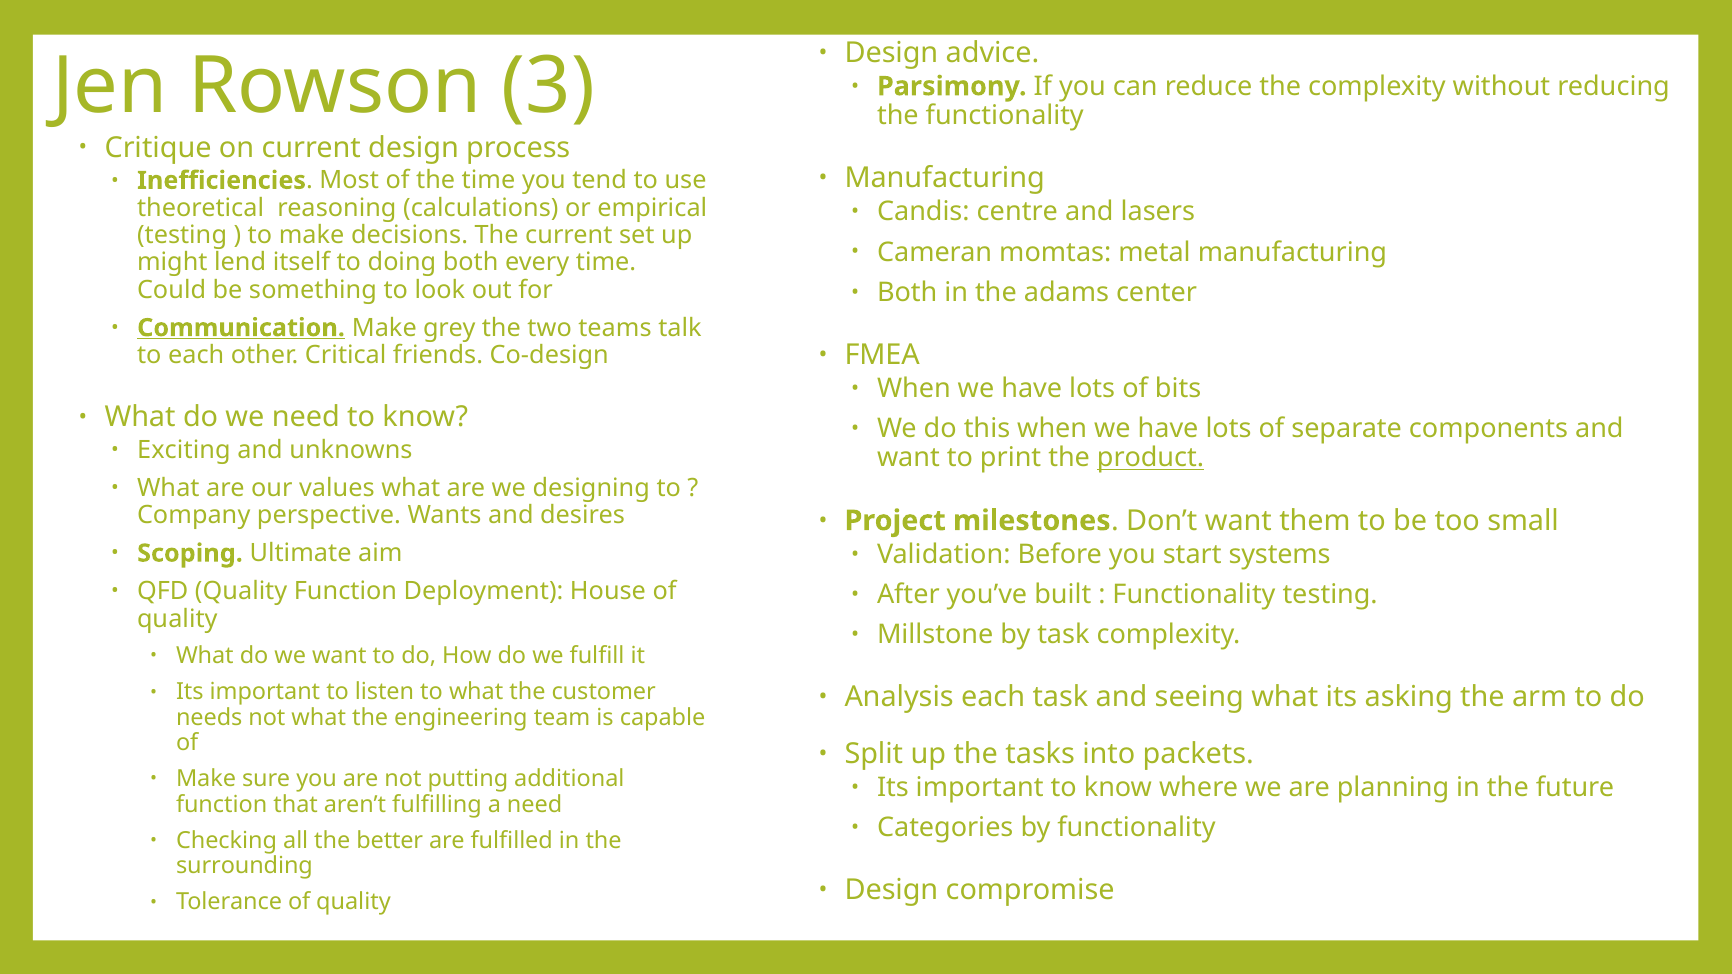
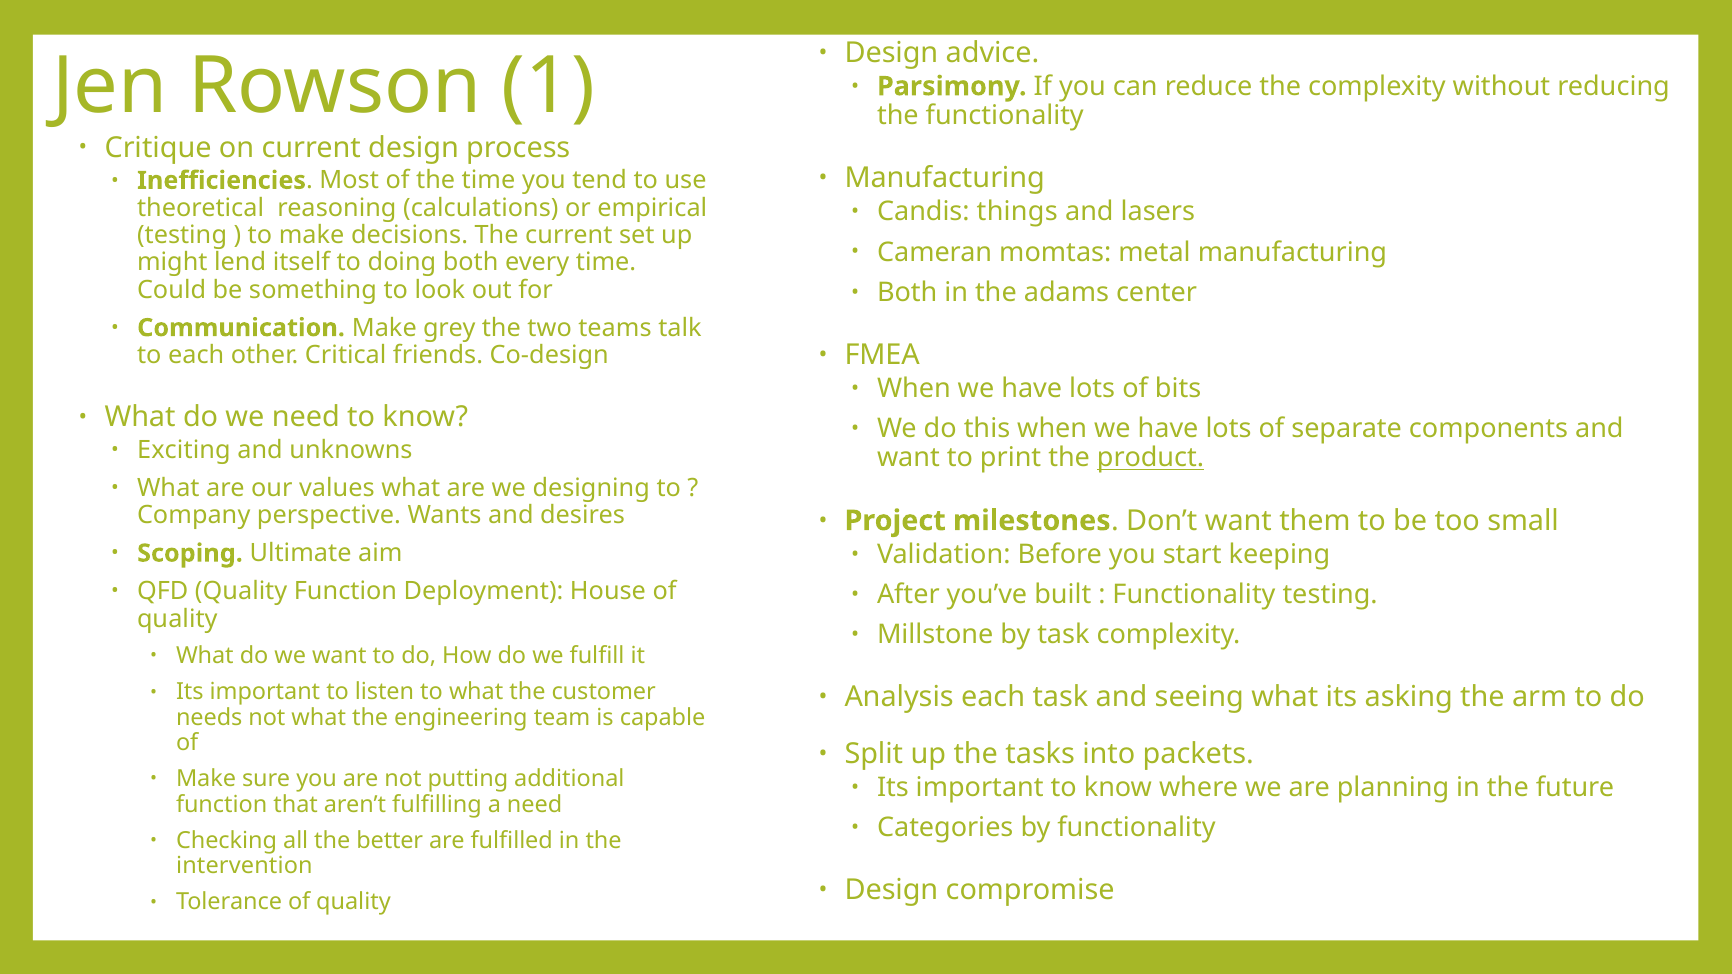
3: 3 -> 1 (548, 86)
centre: centre -> things (1017, 212)
Communication underline: present -> none (241, 328)
systems: systems -> keeping (1279, 555)
surrounding: surrounding -> intervention (244, 866)
